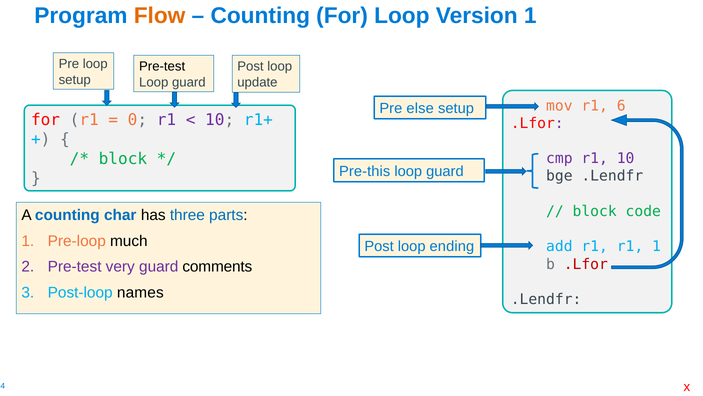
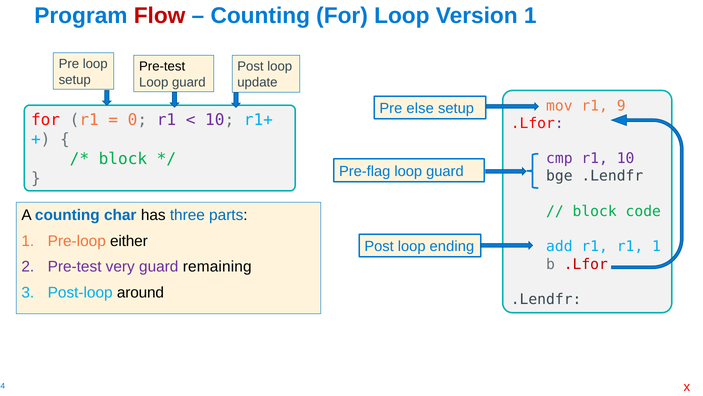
Flow colour: orange -> red (160, 16)
6: 6 -> 9 (621, 106)
Pre-this: Pre-this -> Pre-flag (365, 171)
much: much -> either (129, 241)
comments: comments -> remaining (217, 267)
names: names -> around (140, 292)
